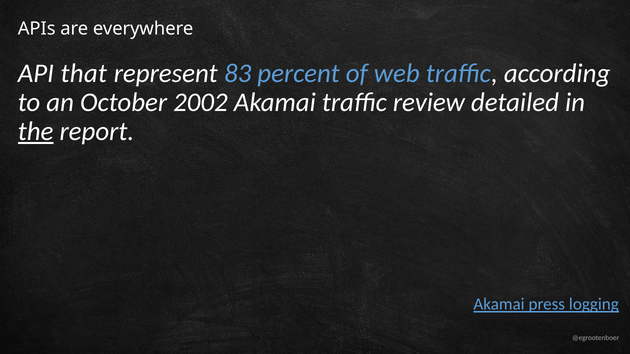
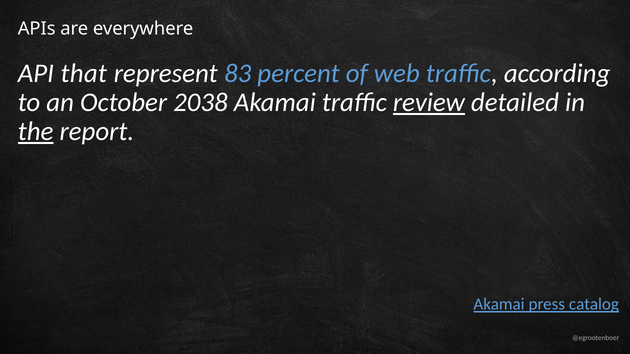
2002: 2002 -> 2038 (200, 103)
review underline: none -> present (429, 103)
logging: logging -> catalog (594, 305)
